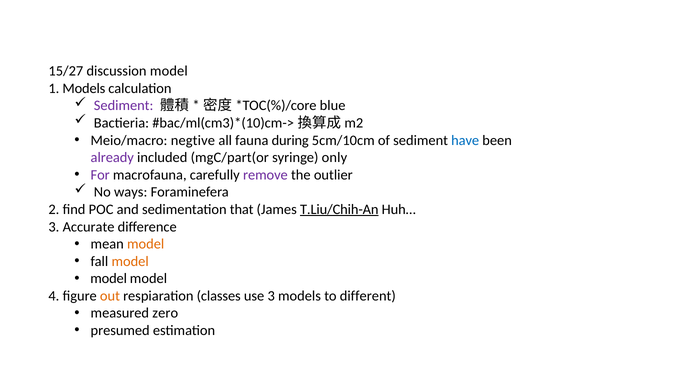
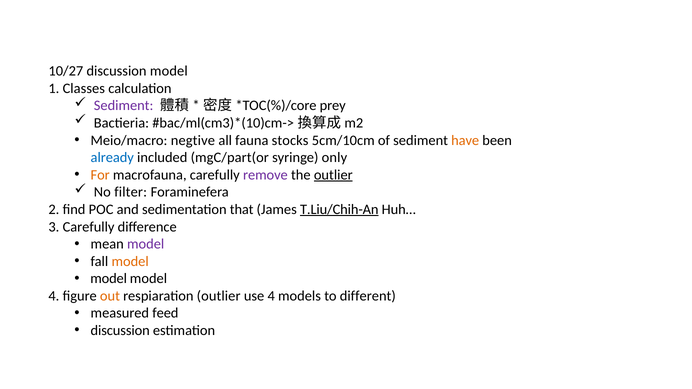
15/27: 15/27 -> 10/27 (66, 71)
1 Models: Models -> Classes (84, 88)
blue: blue -> prey (333, 106)
during: during -> stocks (290, 140)
have colour: blue -> orange (465, 140)
already colour: purple -> blue (112, 158)
For colour: purple -> orange (100, 175)
outlier underline: none -> present (333, 175)
ways: ways -> filter (131, 192)
3 Accurate: Accurate -> Carefully (89, 227)
model colour: orange -> purple (146, 244)
respiaration classes: classes -> outlier (219, 296)
use 3: 3 -> 4 (271, 296)
zero: zero -> feed (165, 313)
presumed: presumed -> discussion (120, 331)
